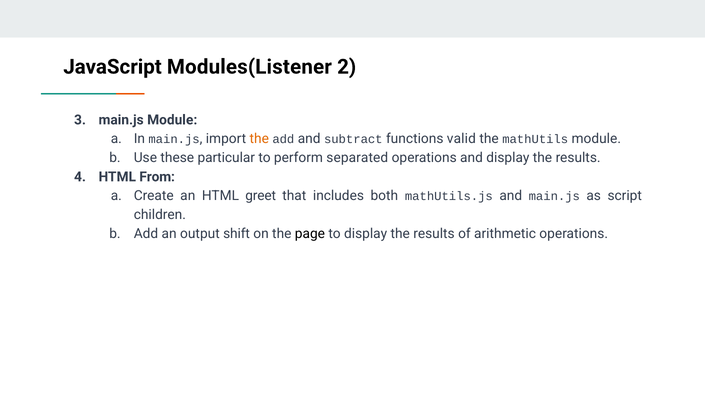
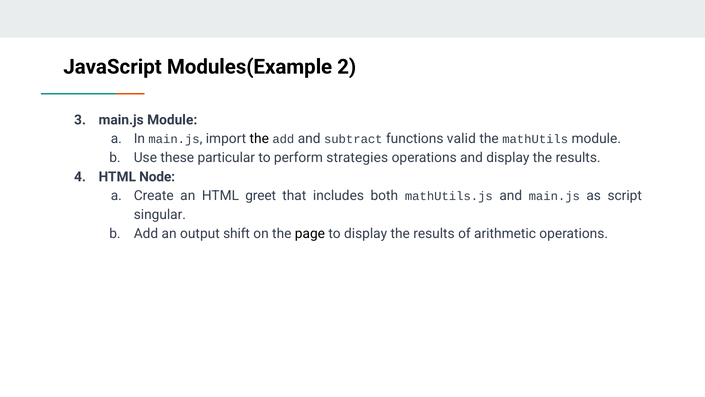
Modules(Listener: Modules(Listener -> Modules(Example (249, 67)
the colour: orange -> black (259, 139)
separated: separated -> strategies (357, 158)
From: From -> Node (157, 177)
children: children -> singular (160, 214)
